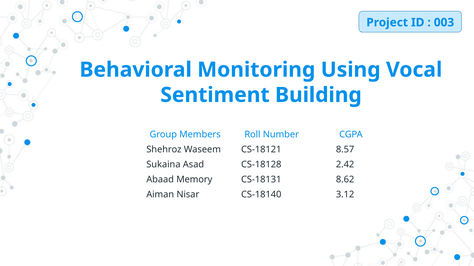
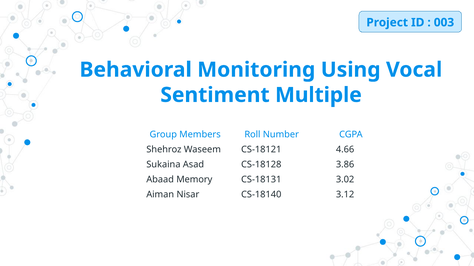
Building: Building -> Multiple (318, 95)
8.57: 8.57 -> 4.66 (345, 150)
2.42: 2.42 -> 3.86 (345, 165)
8.62: 8.62 -> 3.02 (345, 180)
